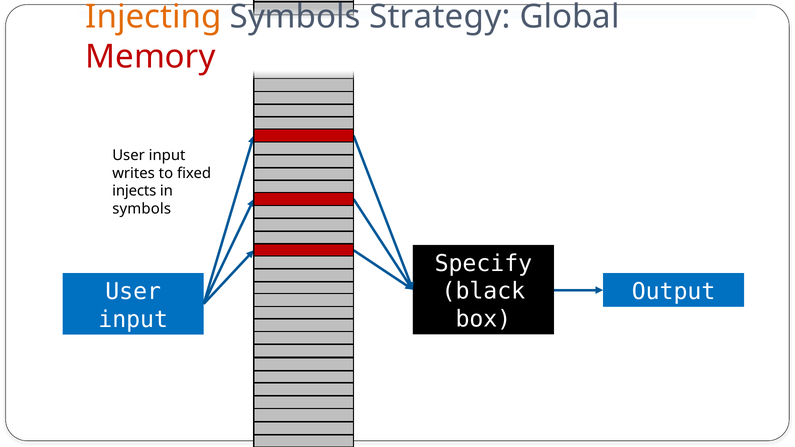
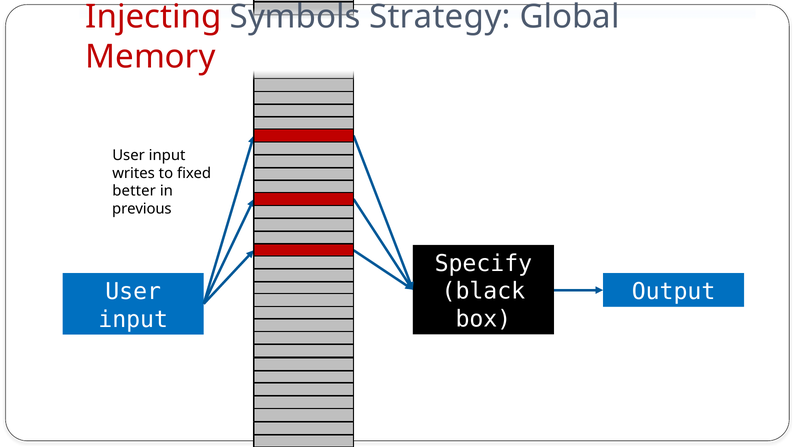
Injecting colour: orange -> red (153, 17)
injects: injects -> better (134, 191)
symbols: symbols -> previous (142, 209)
